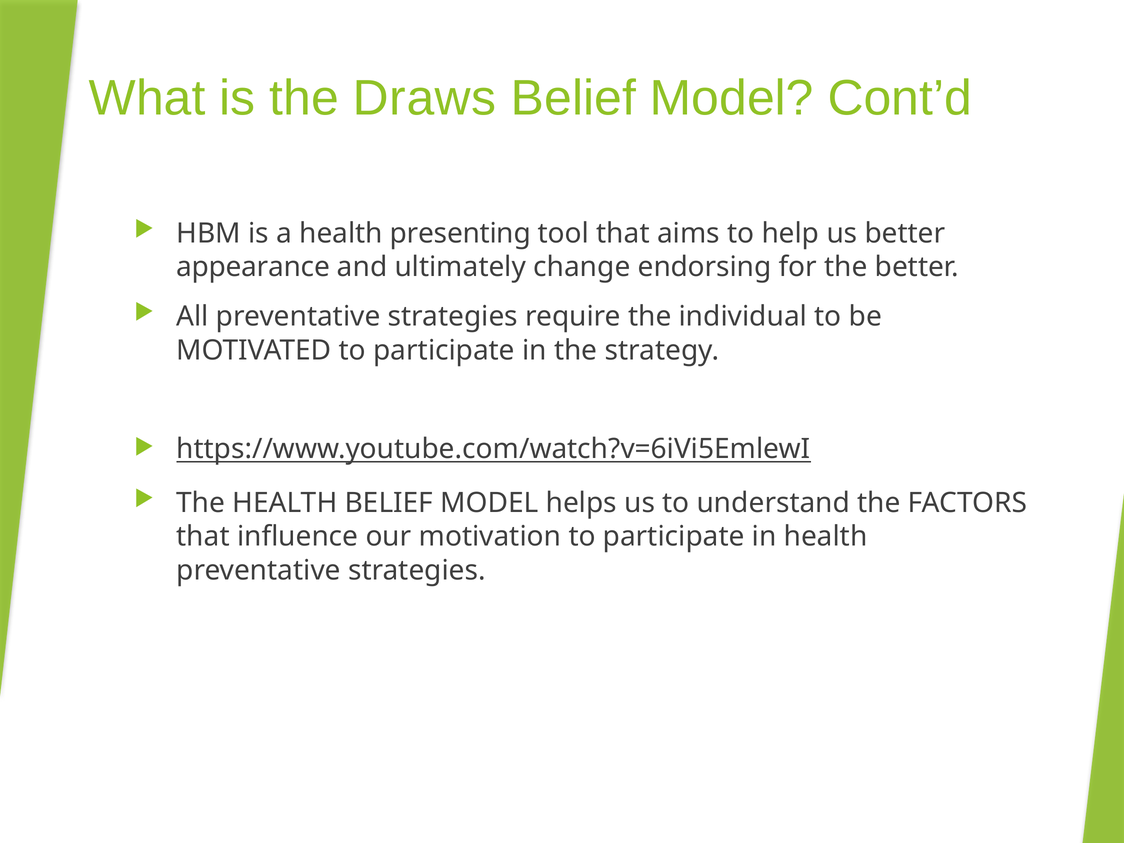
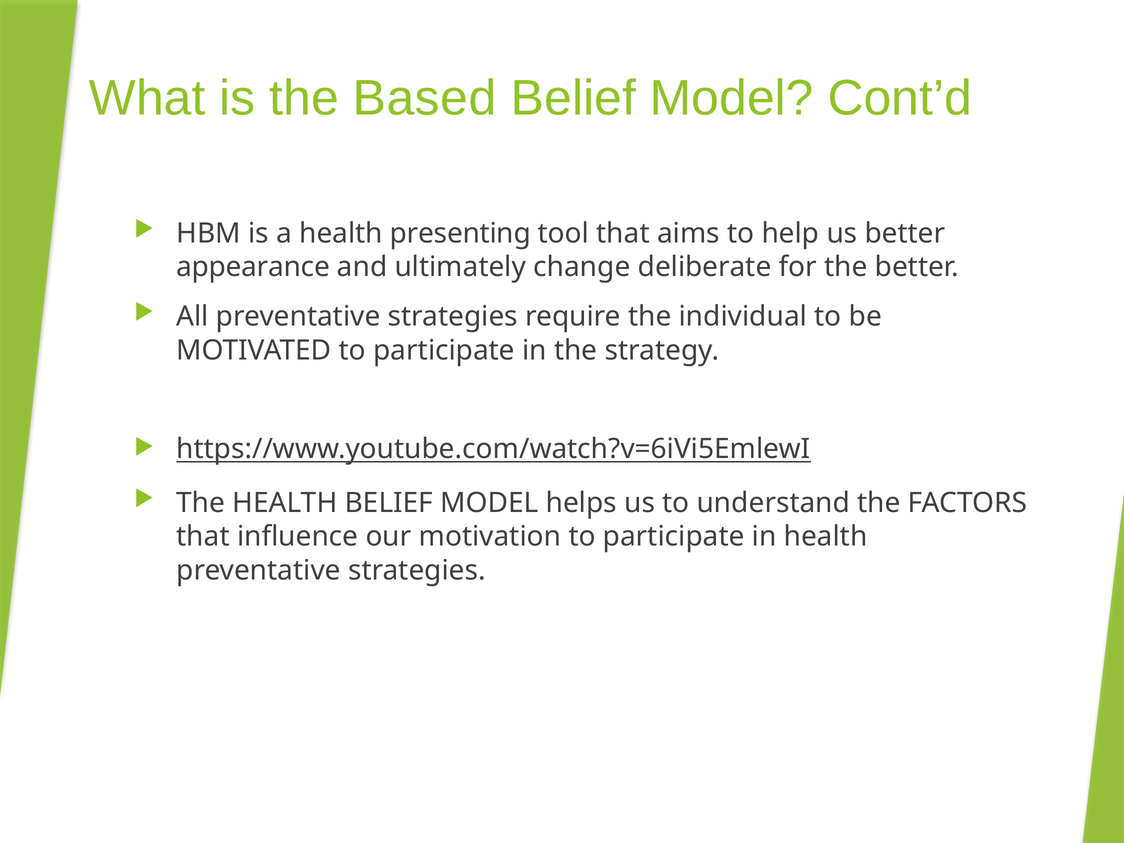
Draws: Draws -> Based (425, 98)
endorsing: endorsing -> deliberate (705, 267)
